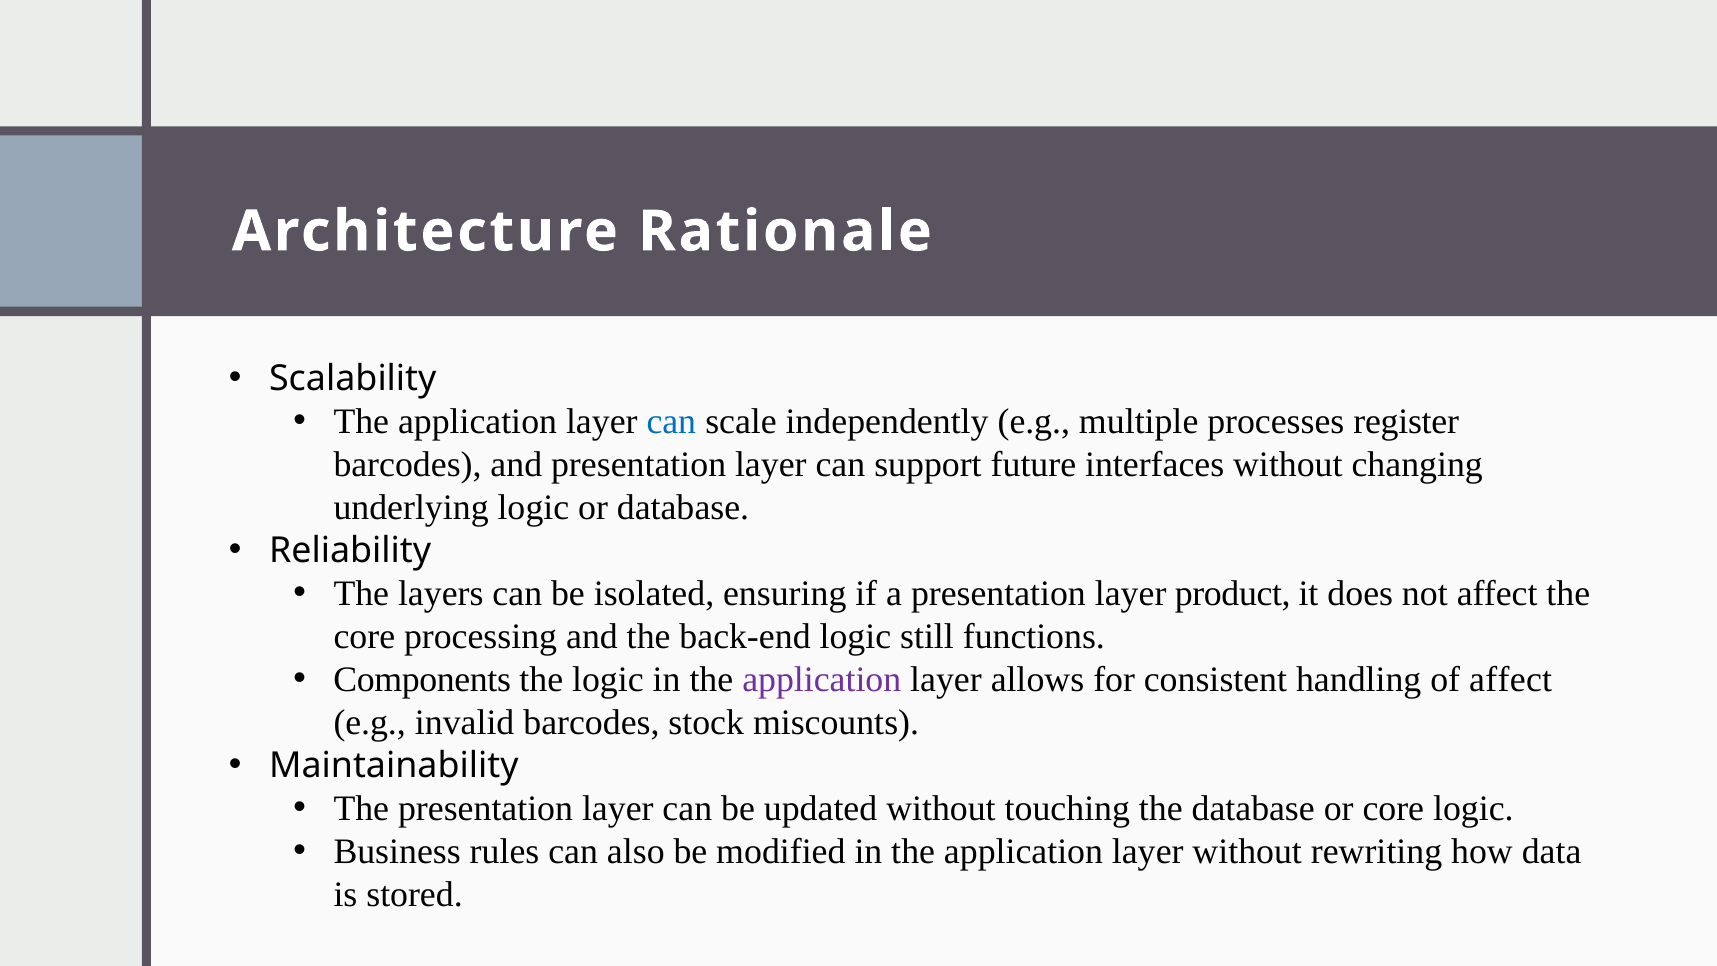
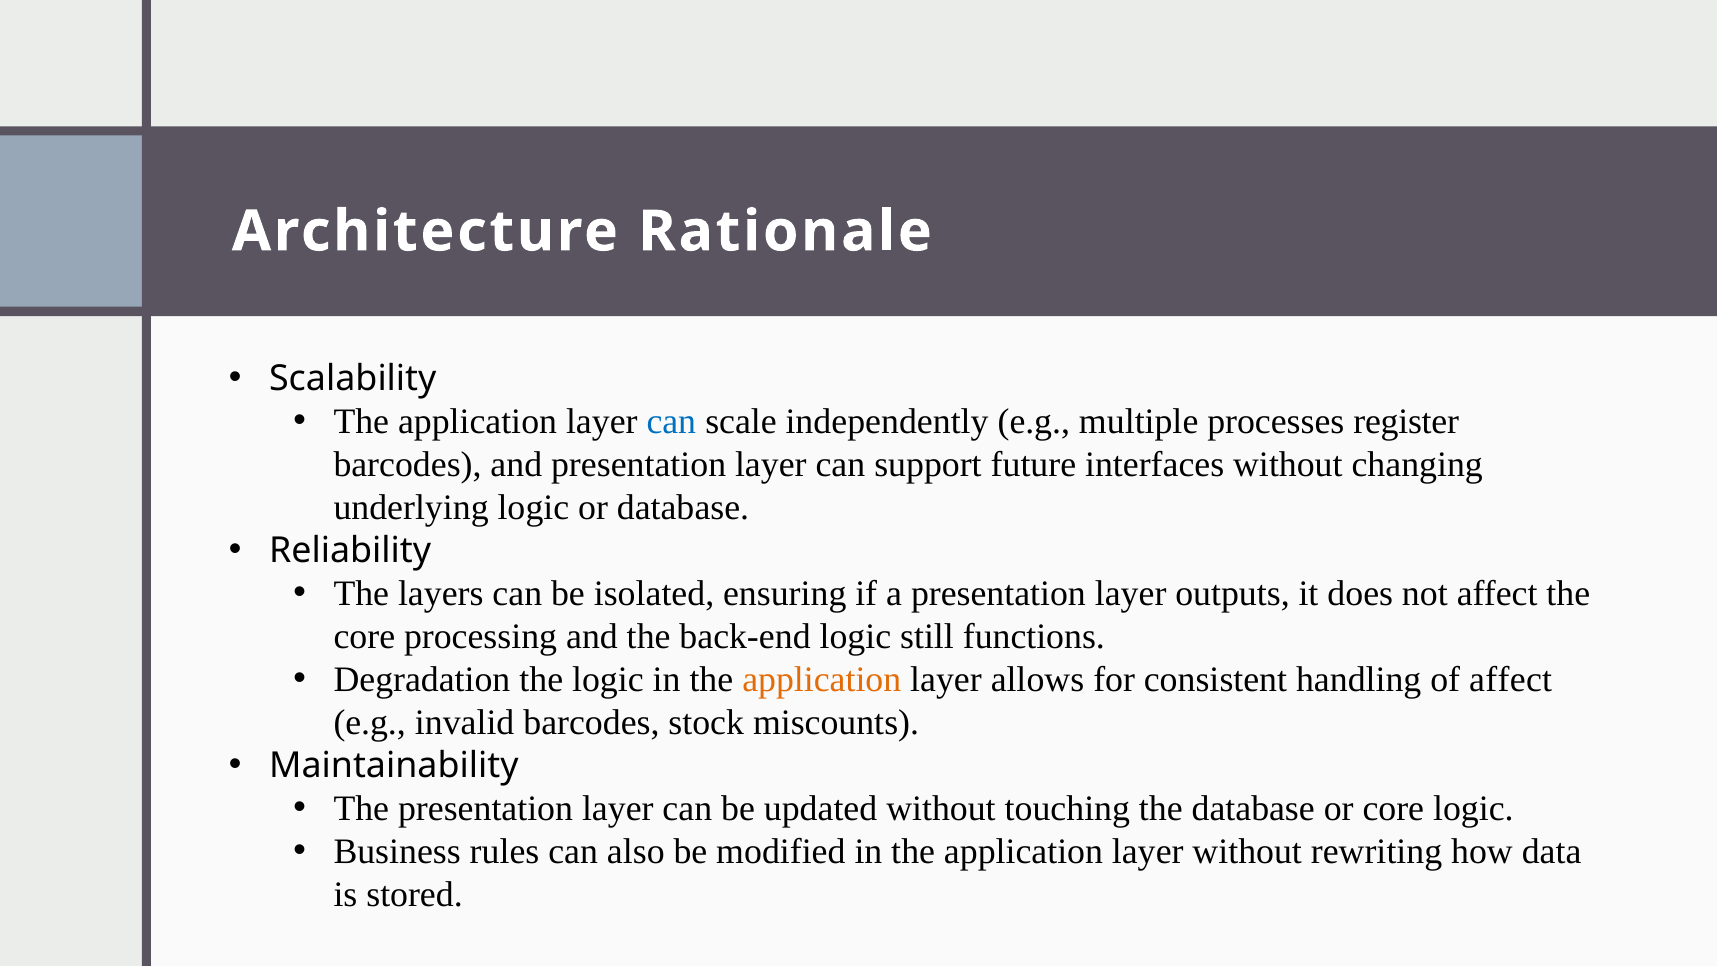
product: product -> outputs (1233, 594)
Components: Components -> Degradation (422, 680)
application colour: purple -> orange (822, 680)
